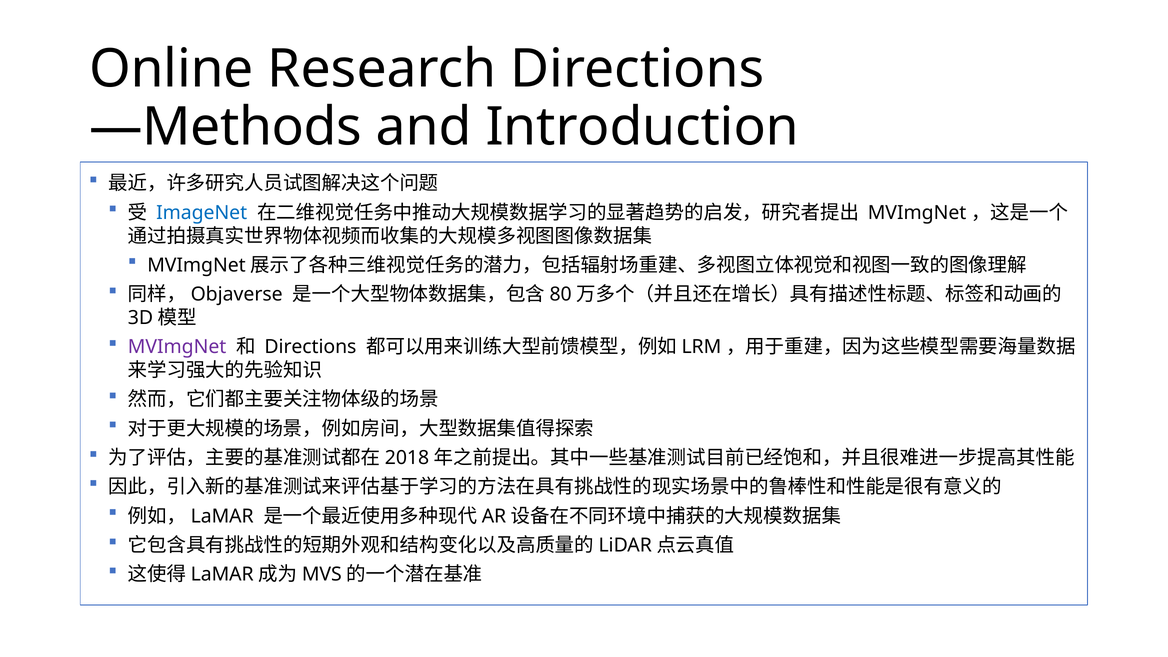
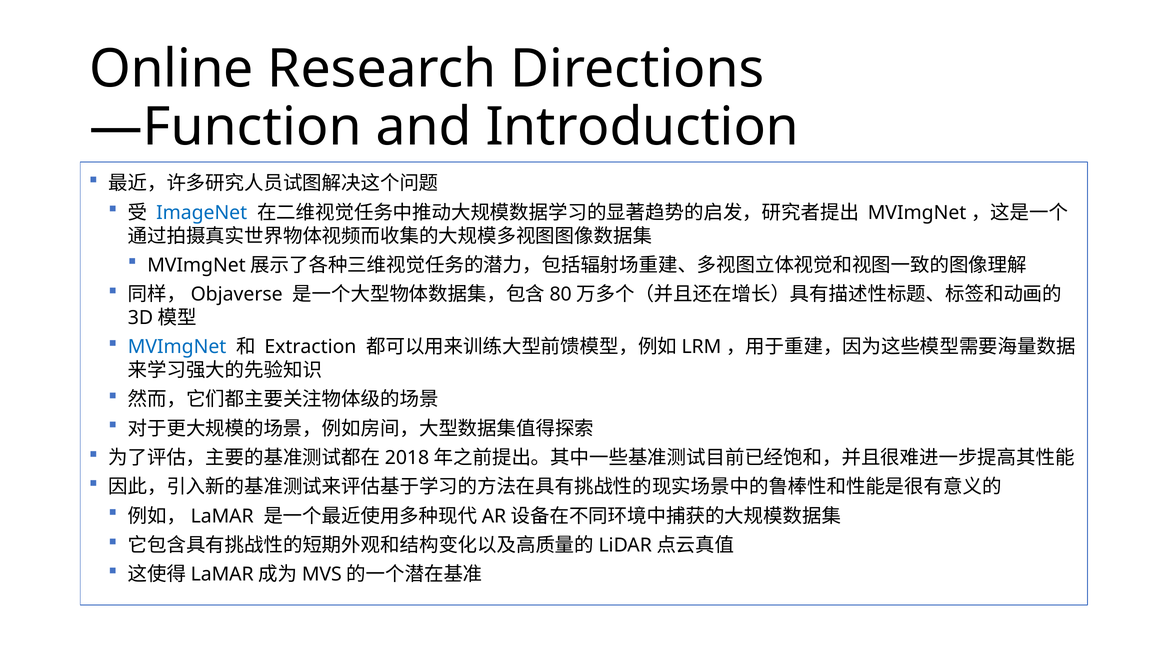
—Methods: —Methods -> —Function (225, 127)
MVImgNet colour: purple -> blue (177, 347)
Directions: Directions -> Extraction (310, 347)
